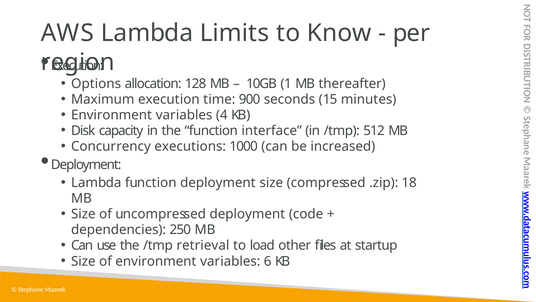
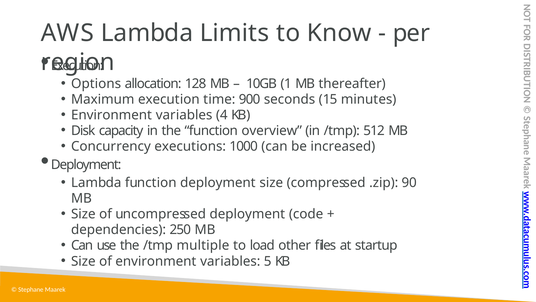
interface: interface -> overview (272, 130)
18: 18 -> 90 (409, 182)
retrieval: retrieval -> multiple (203, 245)
6: 6 -> 5 (268, 261)
